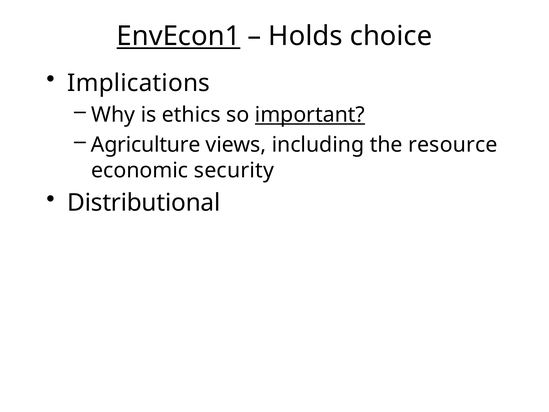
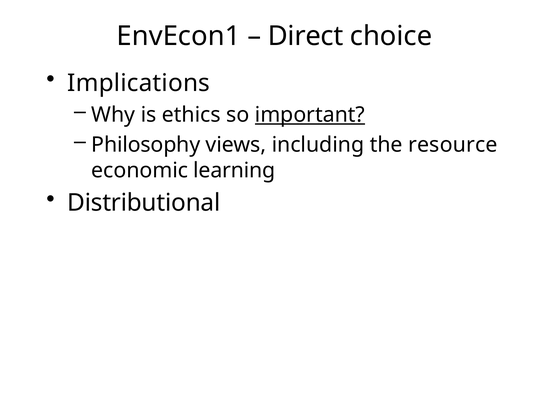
EnvEcon1 underline: present -> none (178, 36)
Holds: Holds -> Direct (306, 36)
Agriculture: Agriculture -> Philosophy (146, 145)
security: security -> learning (234, 170)
